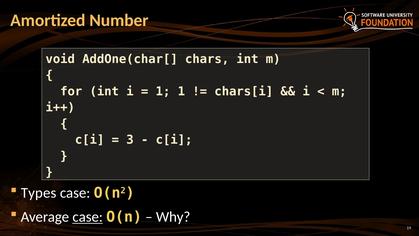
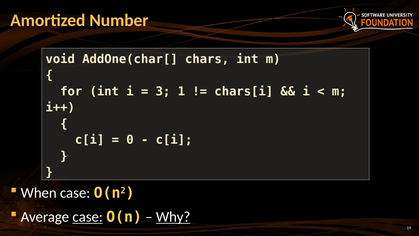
1: 1 -> 3 (163, 91)
3: 3 -> 0 (130, 140)
Types: Types -> When (39, 193)
Why underline: none -> present (173, 217)
